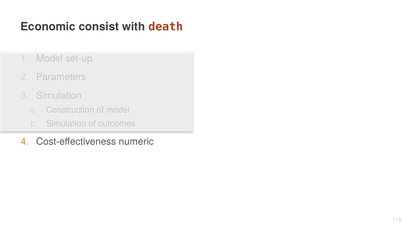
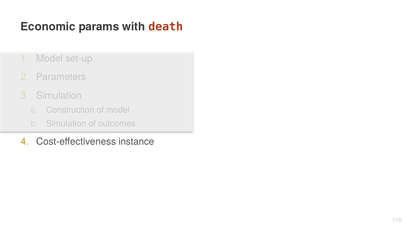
consist: consist -> params (99, 27)
numeric: numeric -> instance (136, 142)
